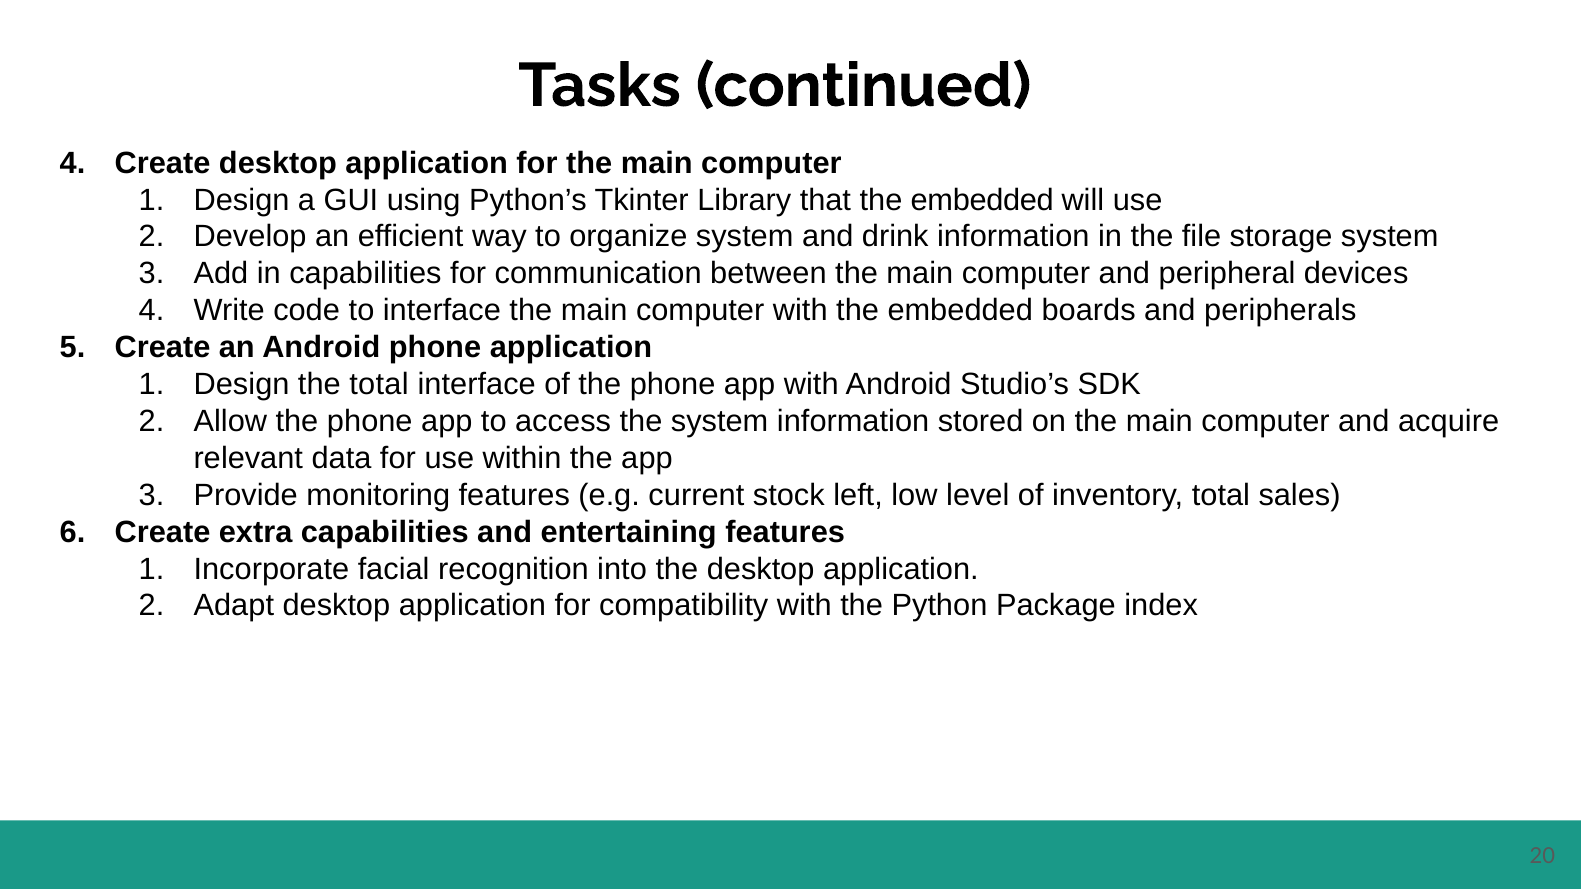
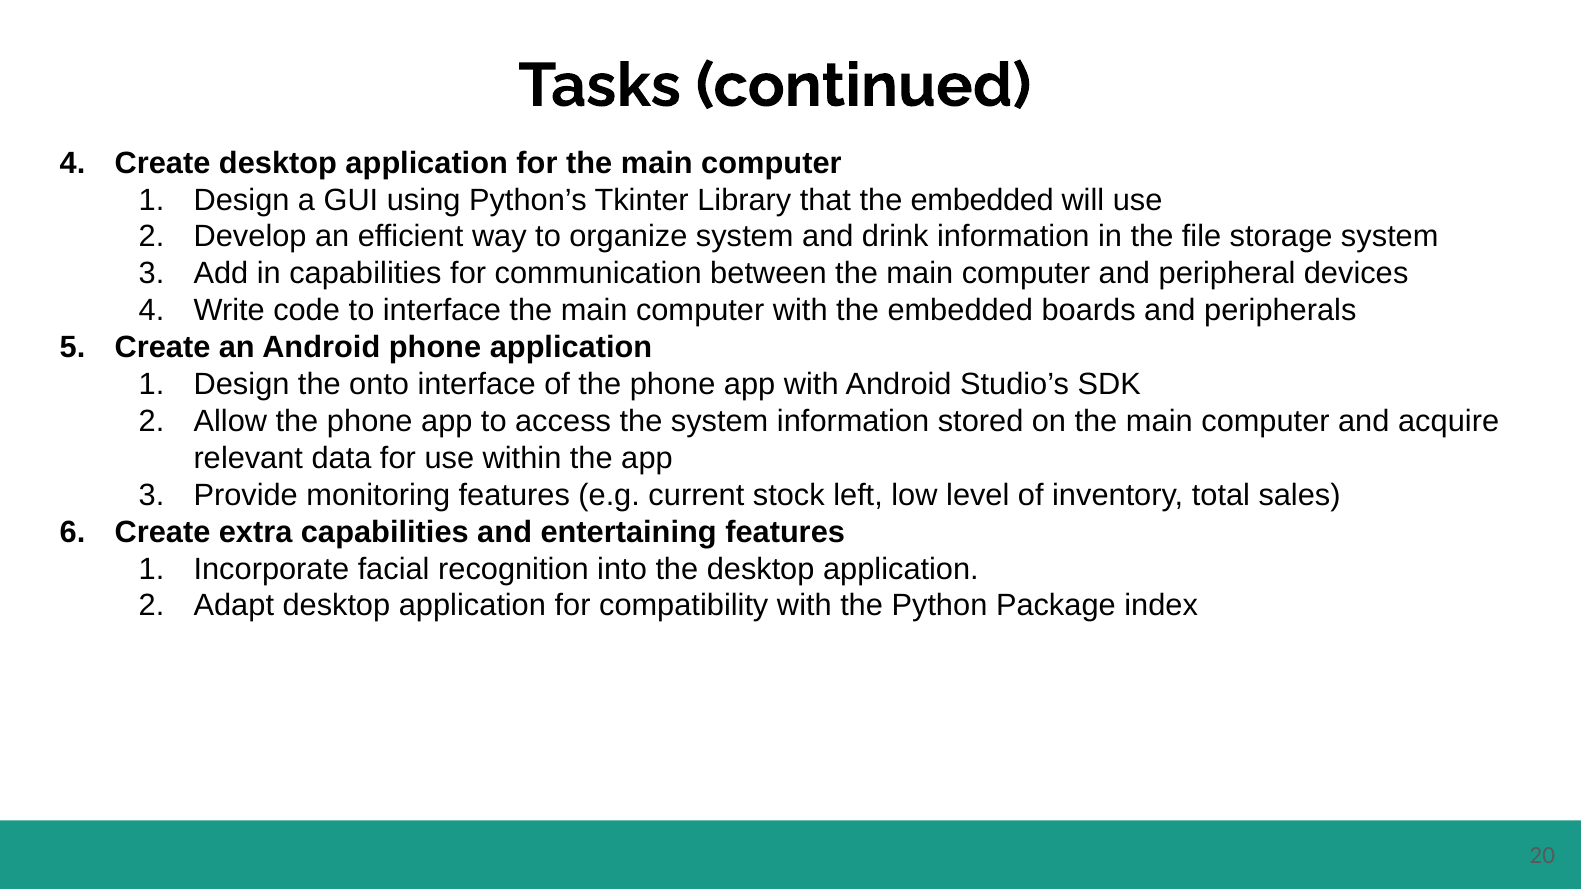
the total: total -> onto (379, 385)
